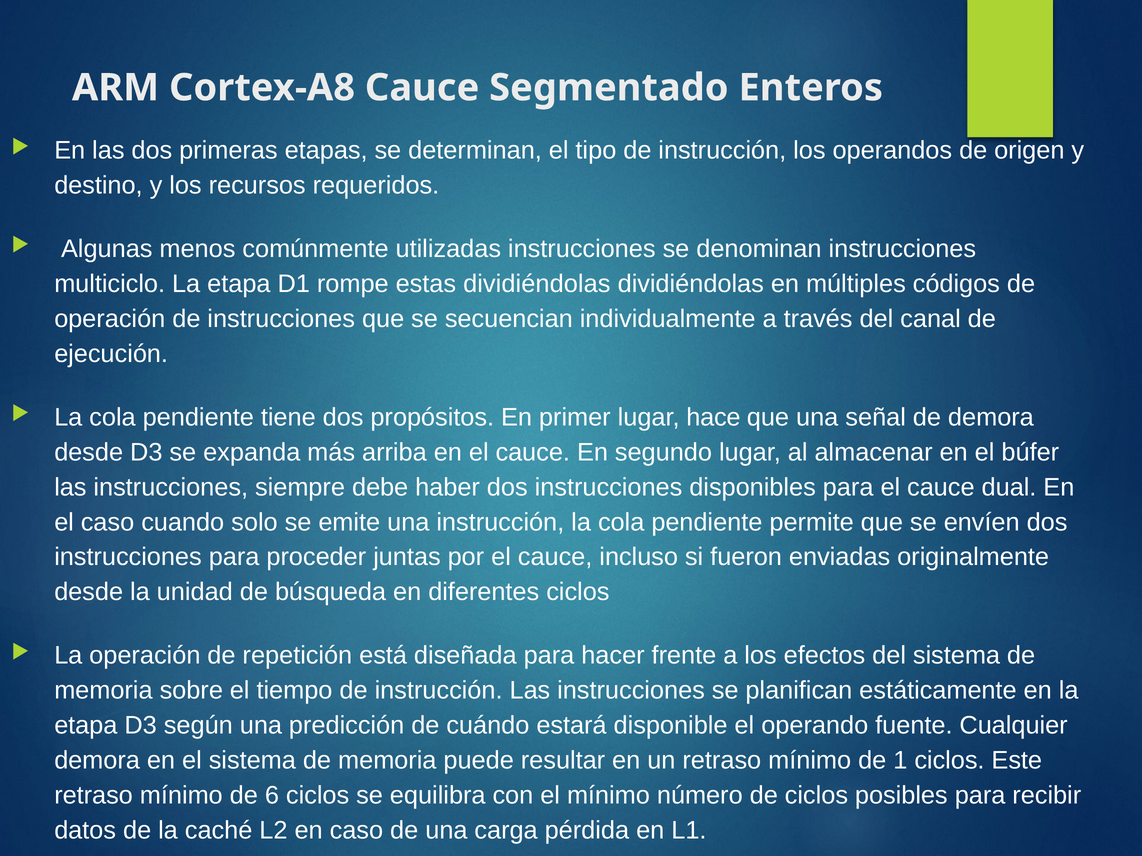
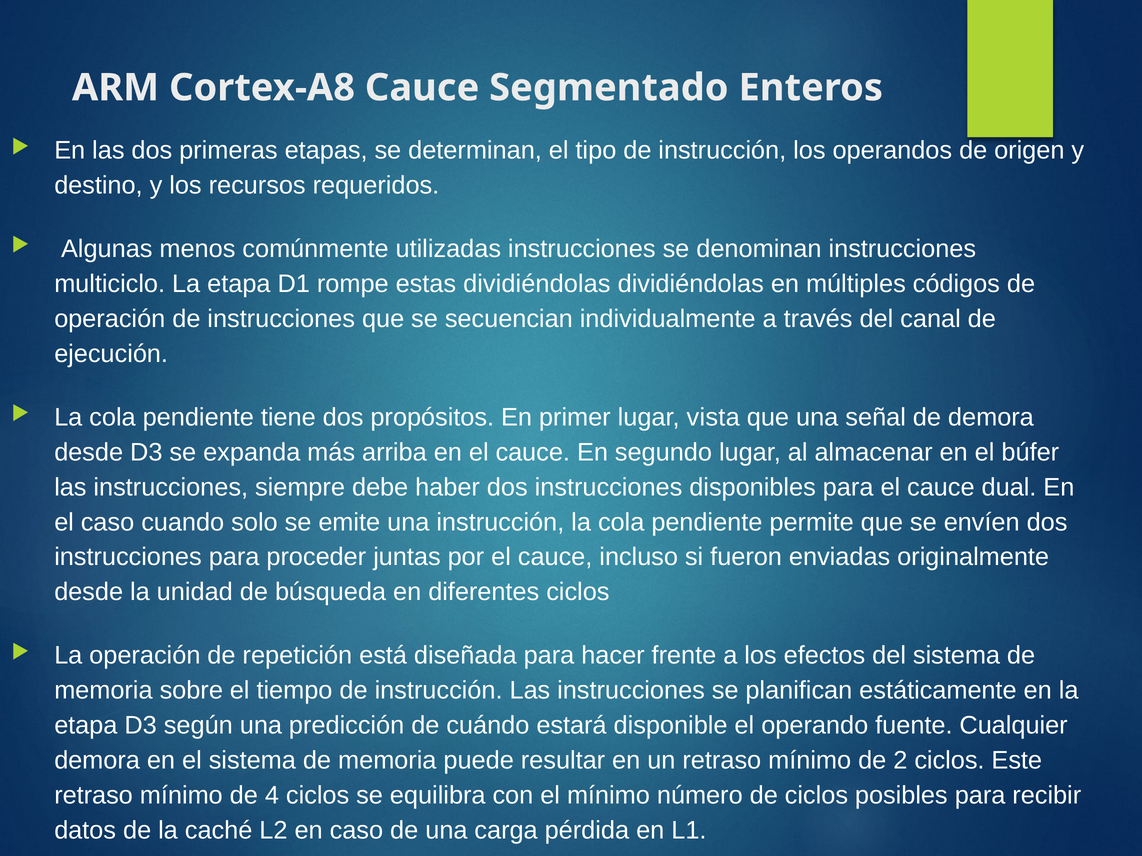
hace: hace -> vista (713, 418)
1: 1 -> 2 (900, 761)
6: 6 -> 4 (272, 796)
